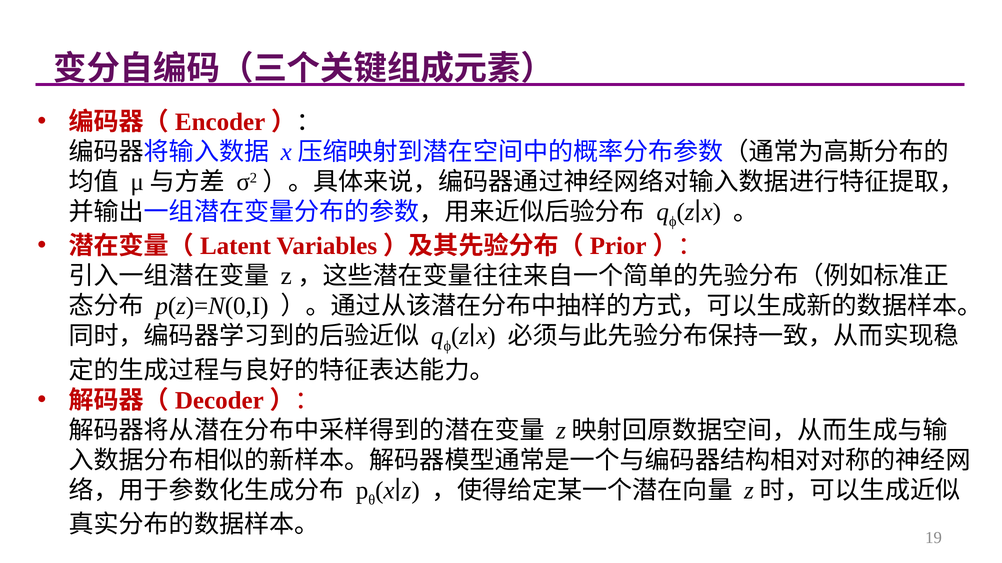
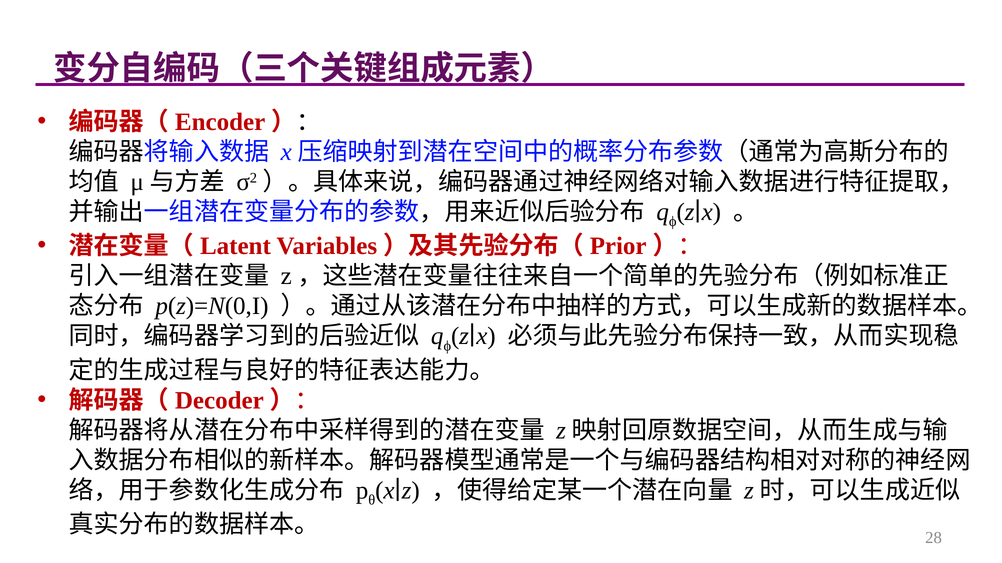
19: 19 -> 28 (934, 539)
